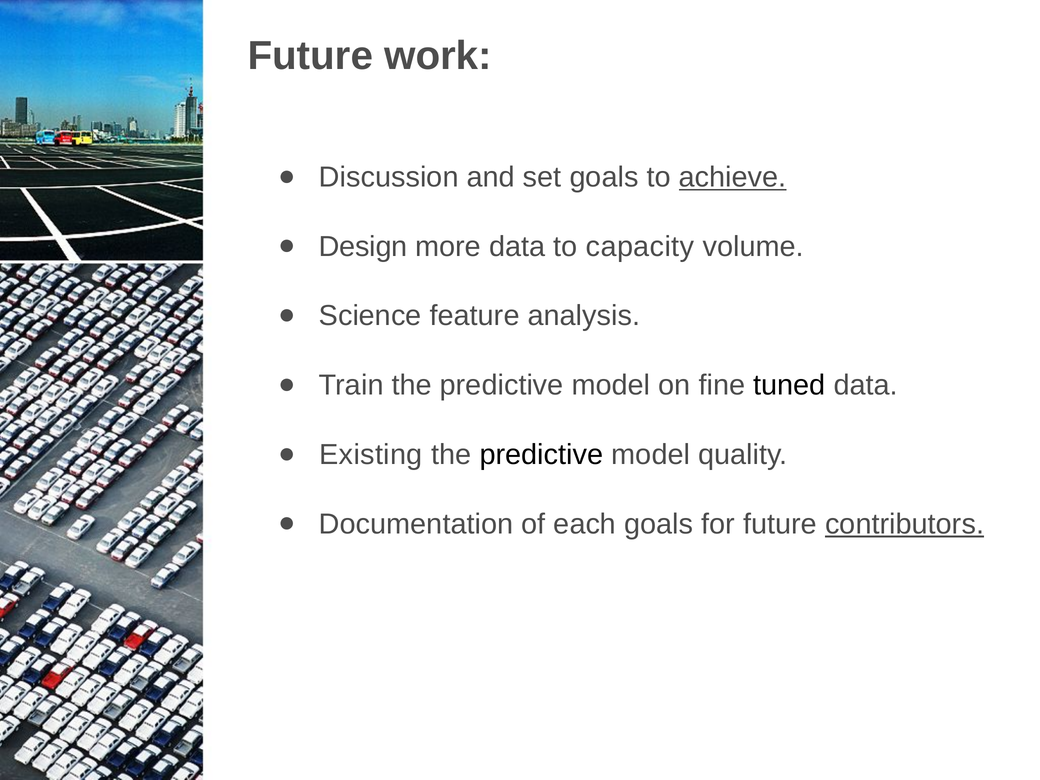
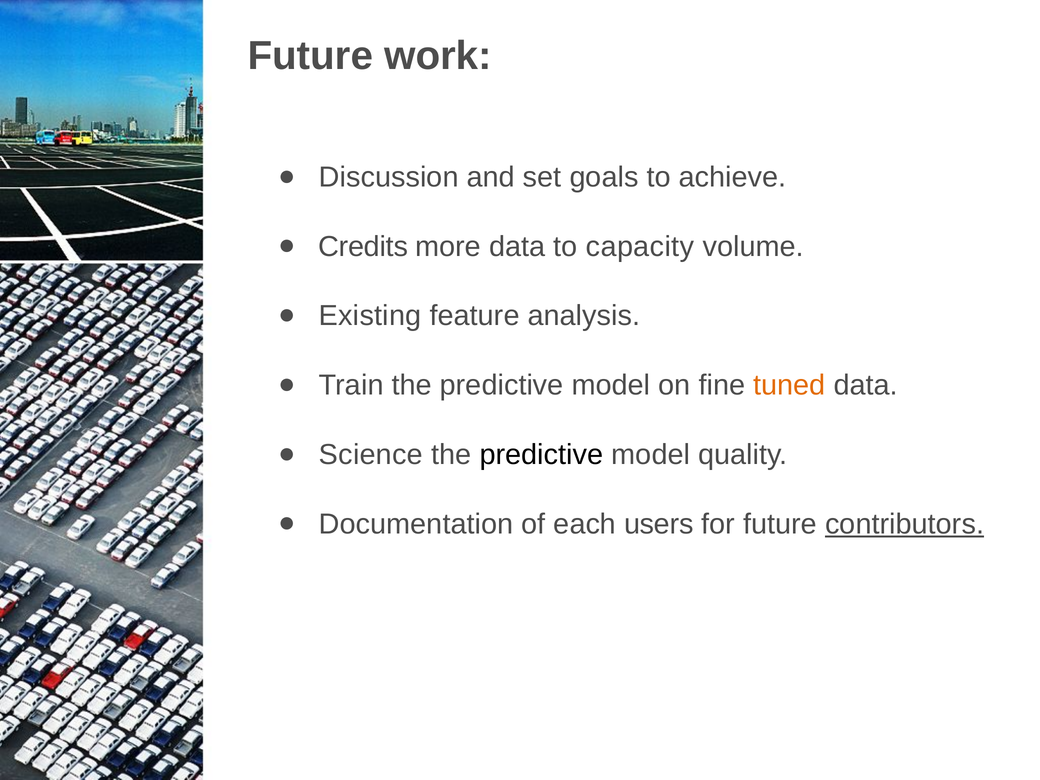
achieve underline: present -> none (733, 177)
Design: Design -> Credits (363, 247)
Science: Science -> Existing (370, 316)
tuned colour: black -> orange (789, 385)
Existing: Existing -> Science (371, 455)
each goals: goals -> users (659, 524)
